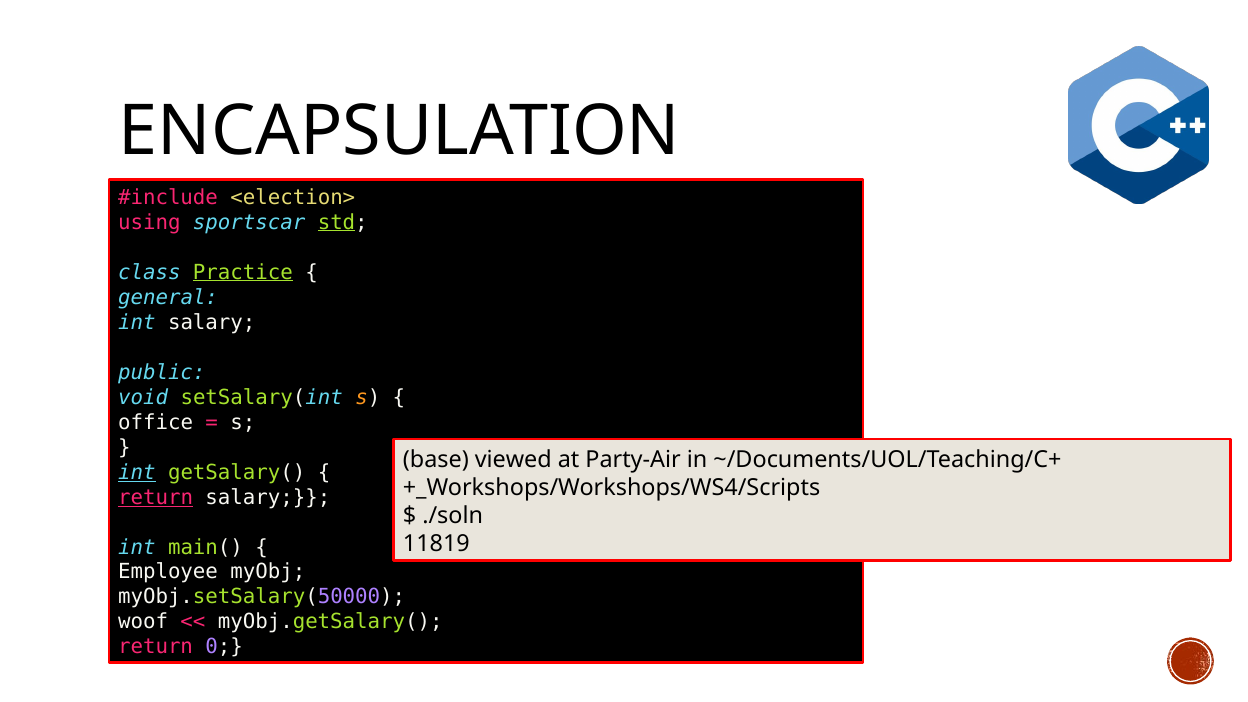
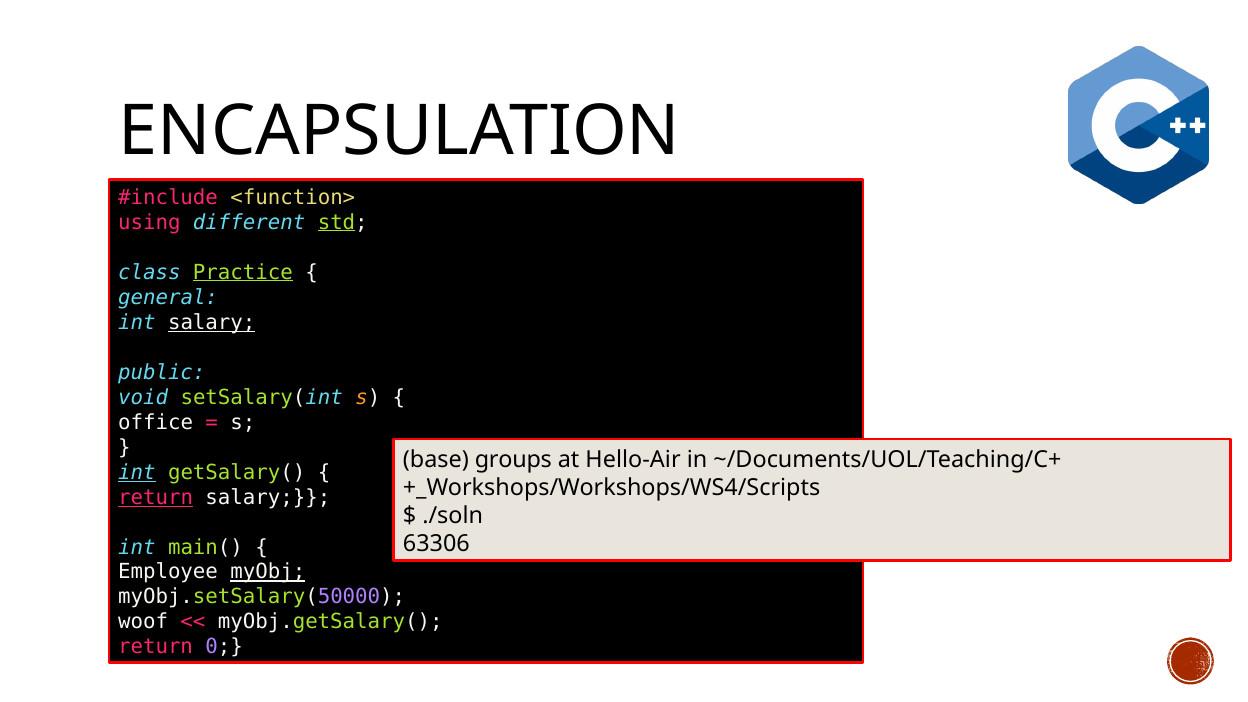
<election>: <election> -> <function> (293, 198)
sportscar: sportscar -> different (249, 223)
salary underline: none -> present (212, 323)
viewed: viewed -> groups (513, 459)
Party-Air: Party-Air -> Hello-Air (633, 459)
11819: 11819 -> 63306 (436, 544)
myObj underline: none -> present (268, 572)
